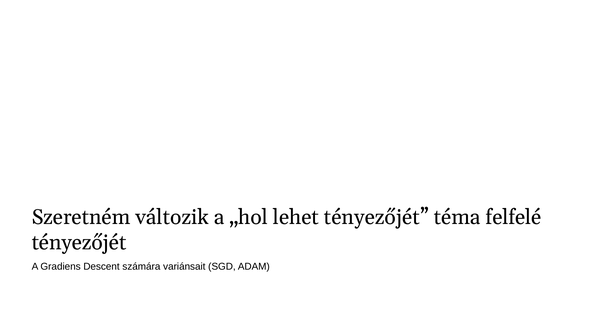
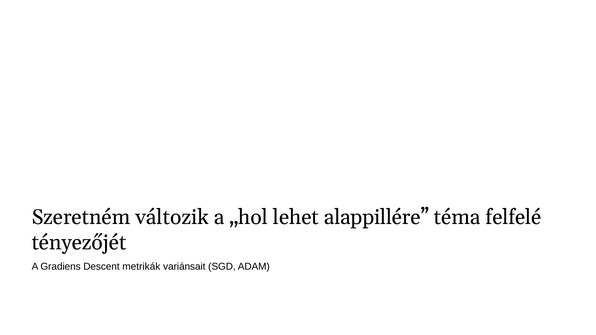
lehet tényezőjét: tényezőjét -> alappillére (376, 217)
számára: számára -> metrikák (141, 267)
